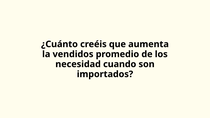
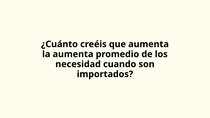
la vendidos: vendidos -> aumenta (73, 54)
